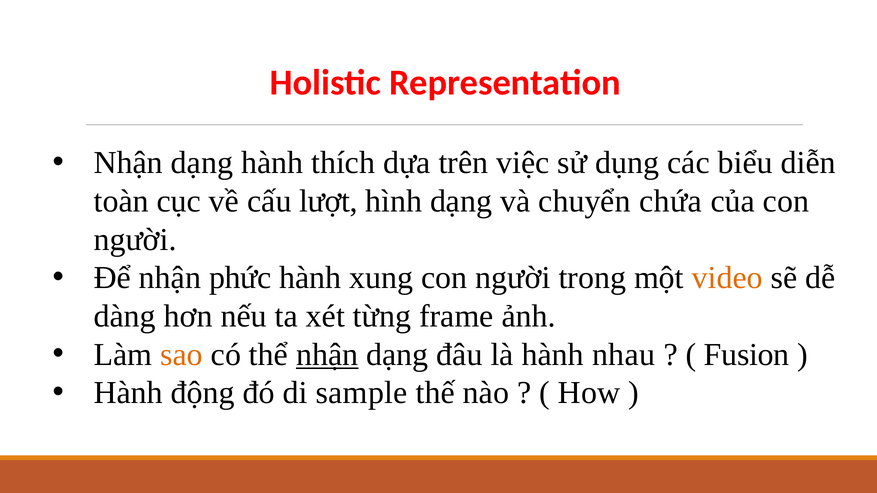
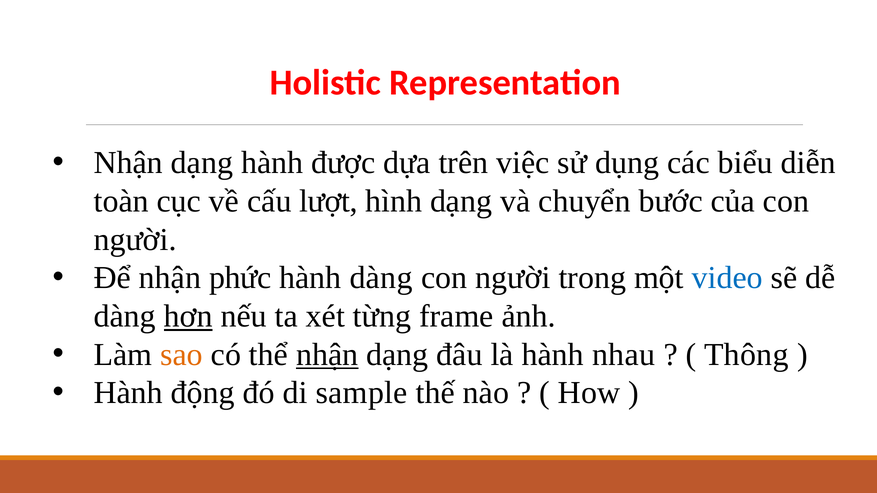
thích: thích -> được (343, 163)
chứa: chứa -> bước (671, 201)
hành xung: xung -> dàng (381, 278)
video colour: orange -> blue (727, 278)
hơn underline: none -> present (188, 316)
Fusion: Fusion -> Thông (746, 355)
